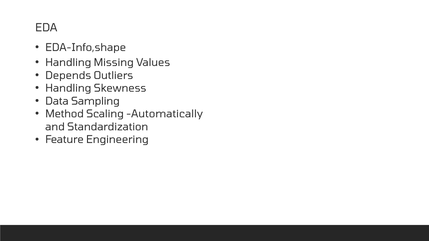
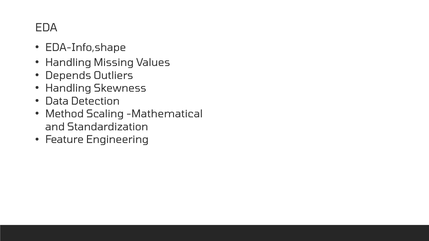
Sampling: Sampling -> Detection (95, 101)
Automatically: Automatically -> Mathematical (165, 114)
